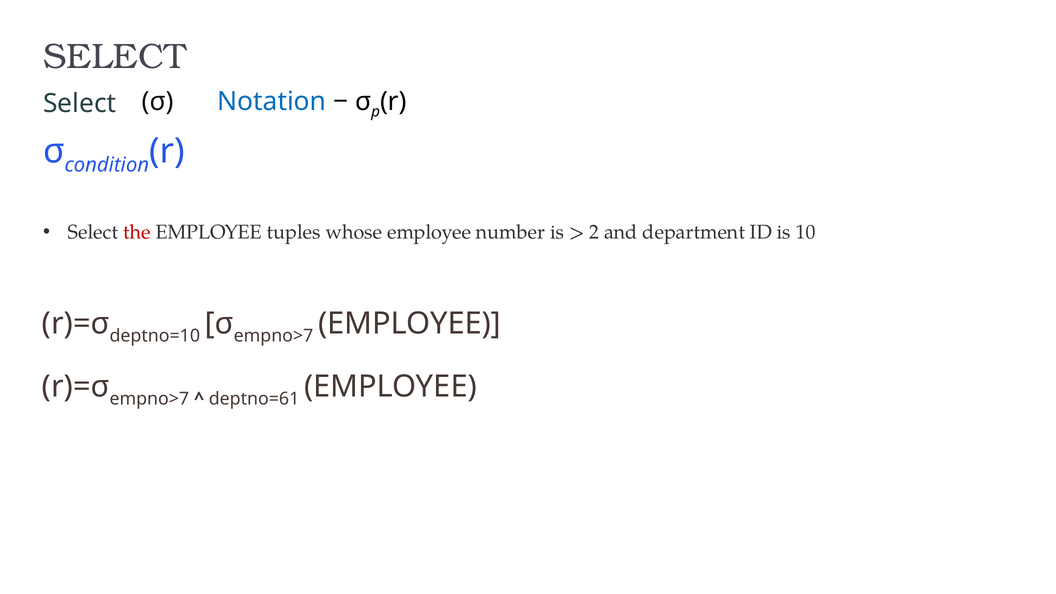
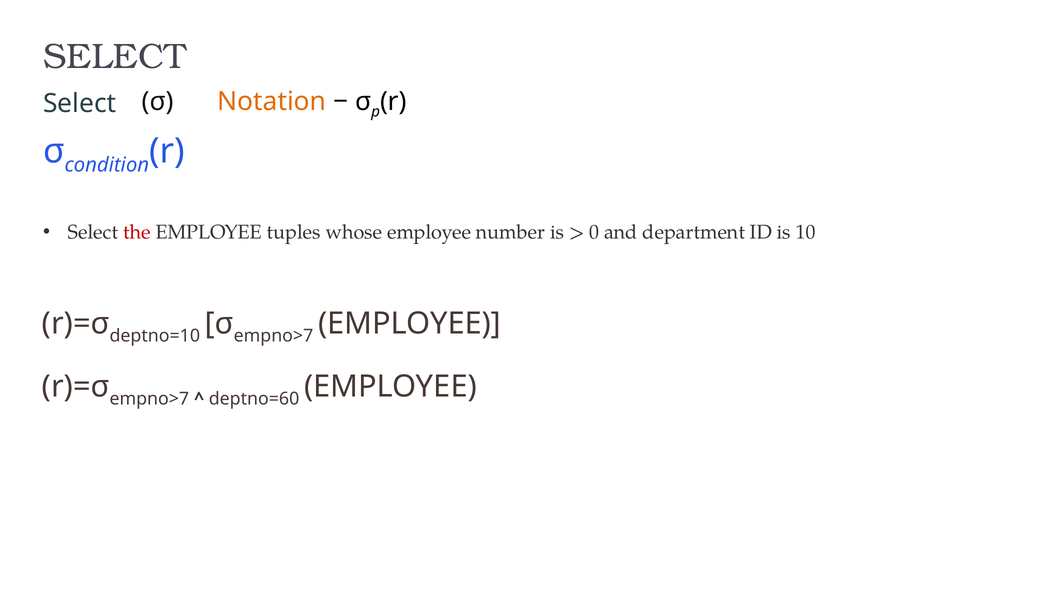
Notation colour: blue -> orange (272, 101)
2: 2 -> 0 (594, 232)
deptno=61: deptno=61 -> deptno=60 (254, 399)
